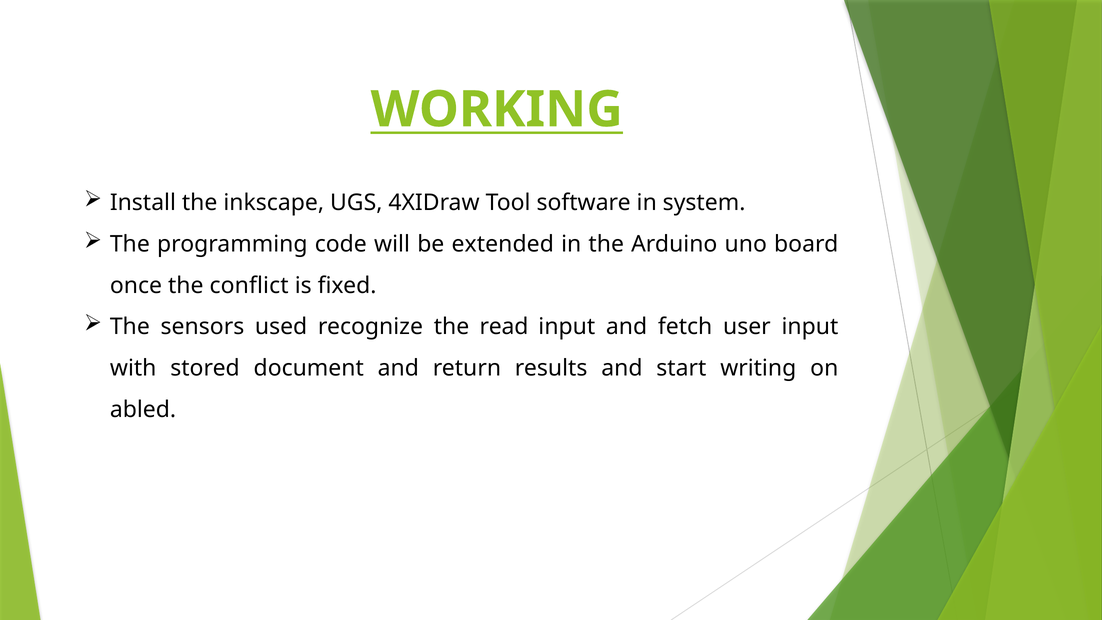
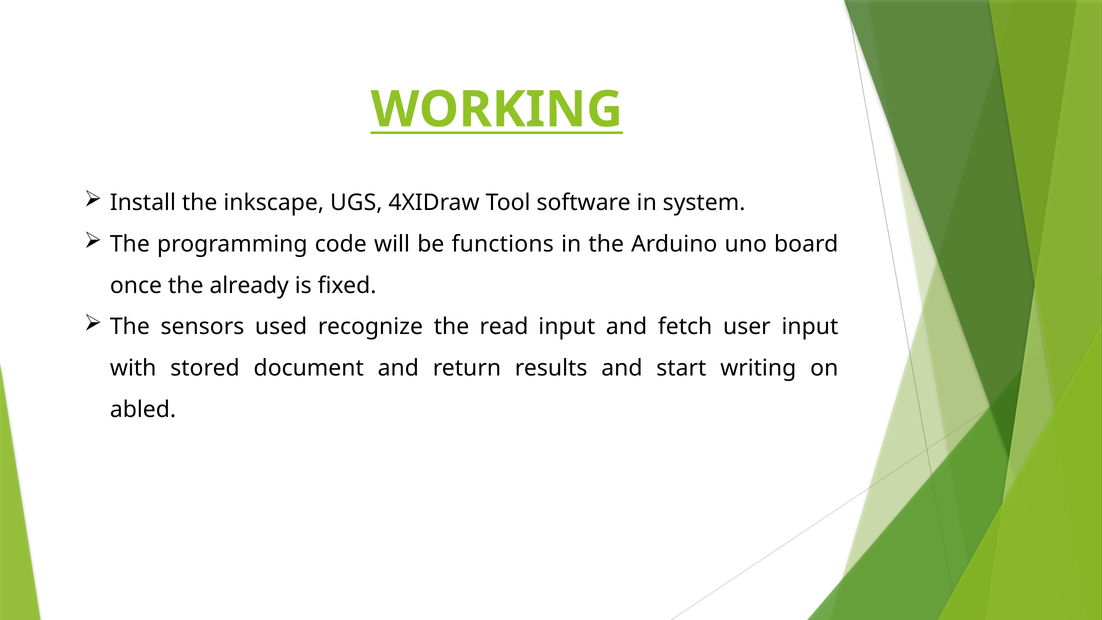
extended: extended -> functions (503, 244)
conflict: conflict -> already (249, 285)
